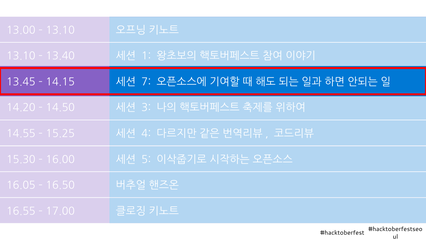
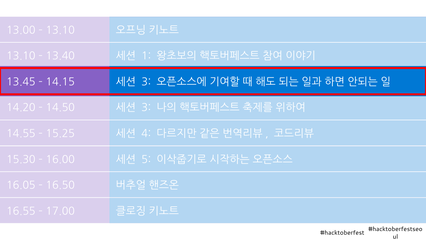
7: 7 -> 3 (146, 82)
